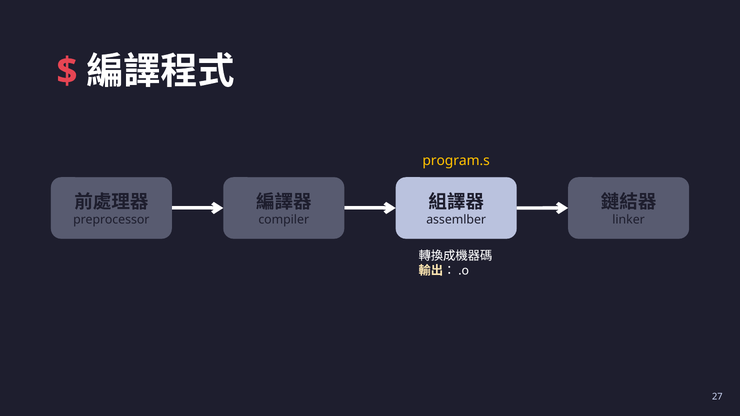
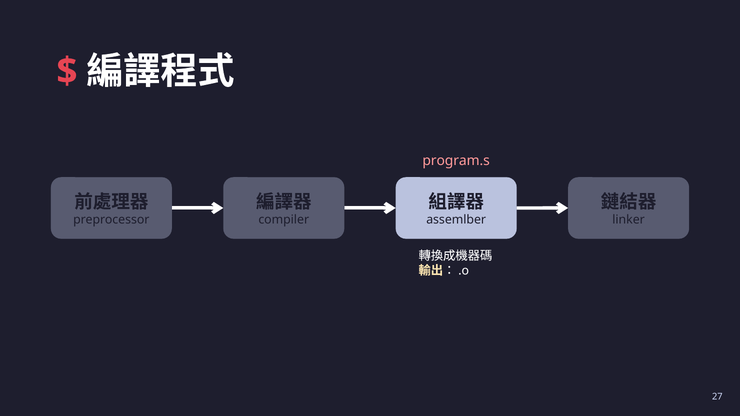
program.s colour: yellow -> pink (456, 161)
